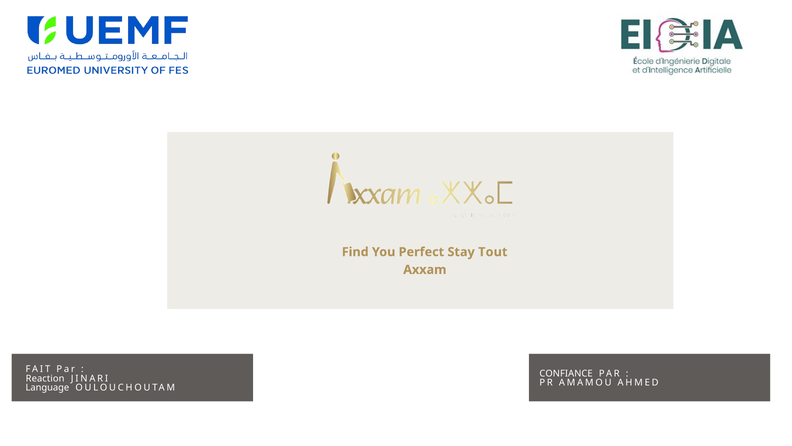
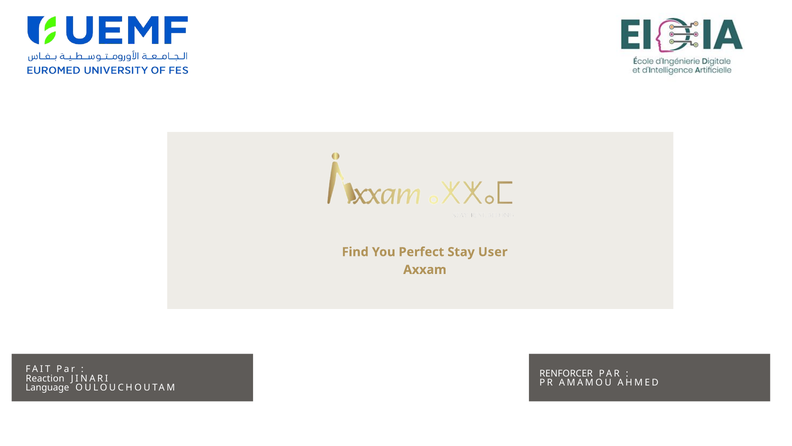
Tout: Tout -> User (493, 252)
CONFIANCE: CONFIANCE -> RENFORCER (566, 373)
